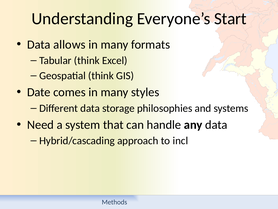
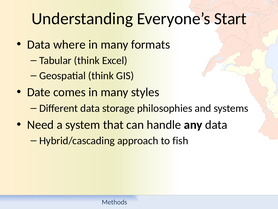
allows: allows -> where (69, 44)
incl: incl -> fish (180, 140)
